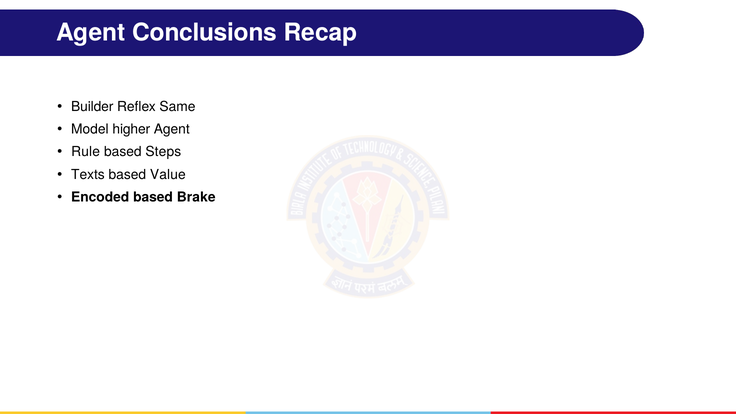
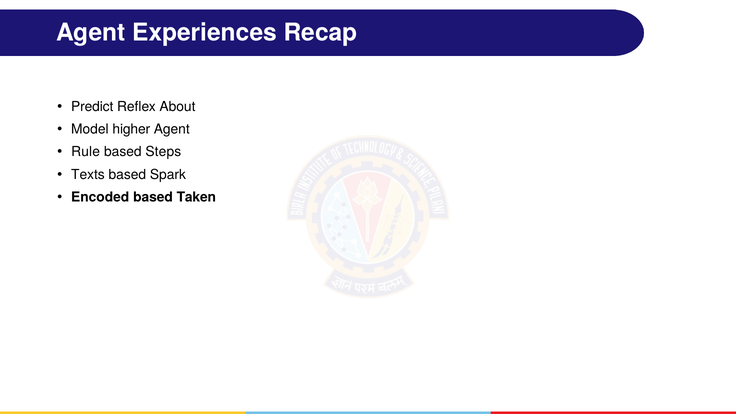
Conclusions: Conclusions -> Experiences (205, 33)
Builder: Builder -> Predict (92, 107)
Same: Same -> About (177, 107)
Value: Value -> Spark (168, 174)
Brake: Brake -> Taken (196, 197)
